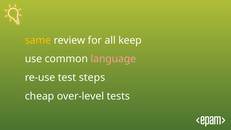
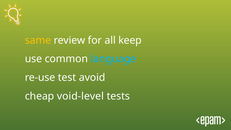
language colour: pink -> light blue (113, 59)
steps: steps -> avoid (92, 78)
over-level: over-level -> void-level (80, 96)
